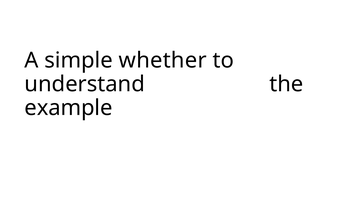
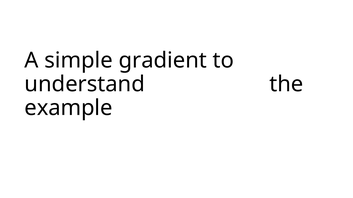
whether: whether -> gradient (163, 61)
